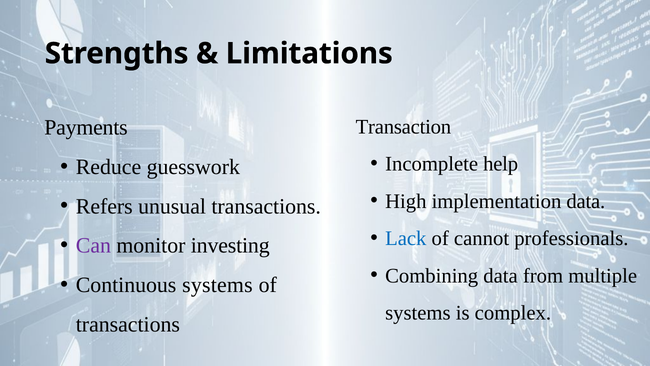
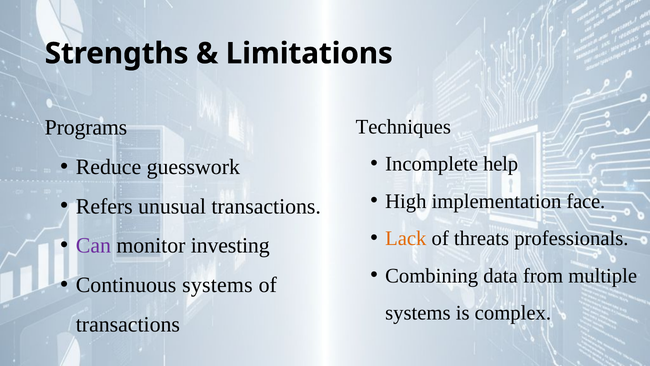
Transaction: Transaction -> Techniques (403, 127)
Payments: Payments -> Programs (86, 128)
implementation data: data -> face (586, 201)
Lack colour: blue -> orange (406, 238)
cannot: cannot -> threats (482, 238)
